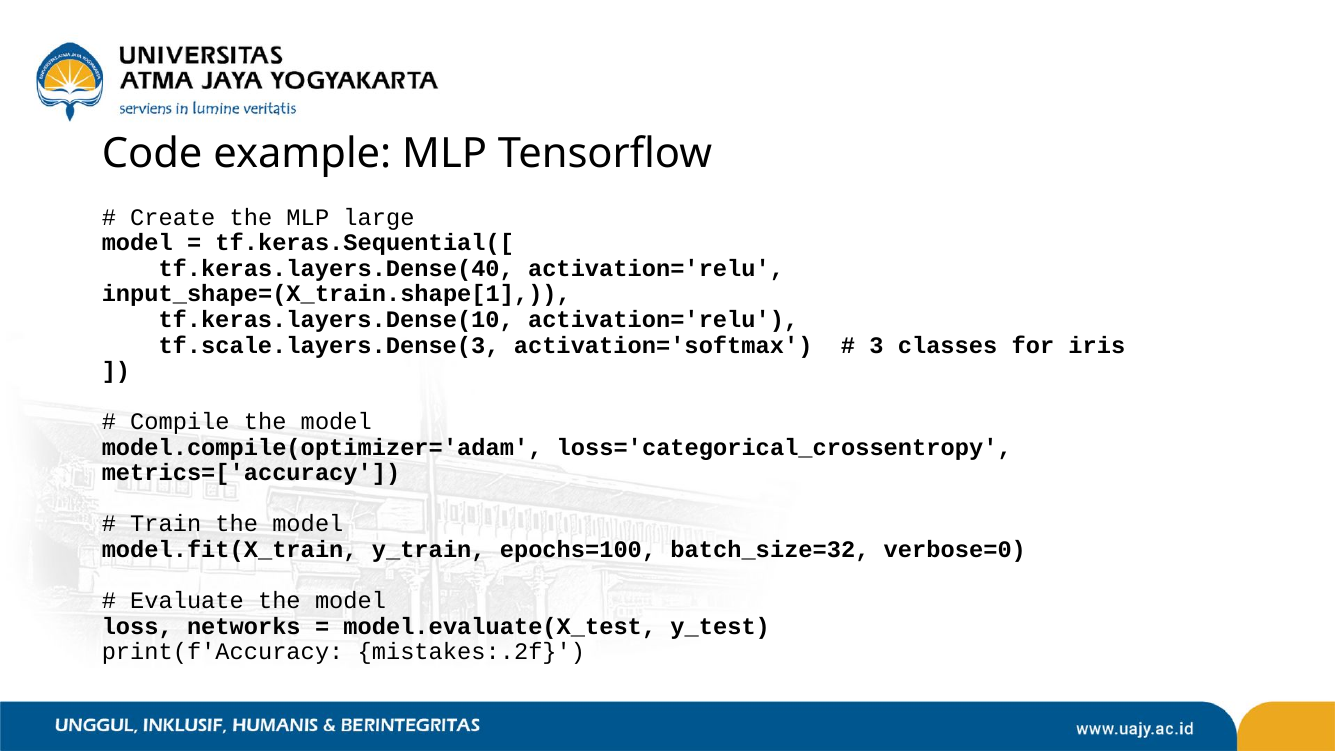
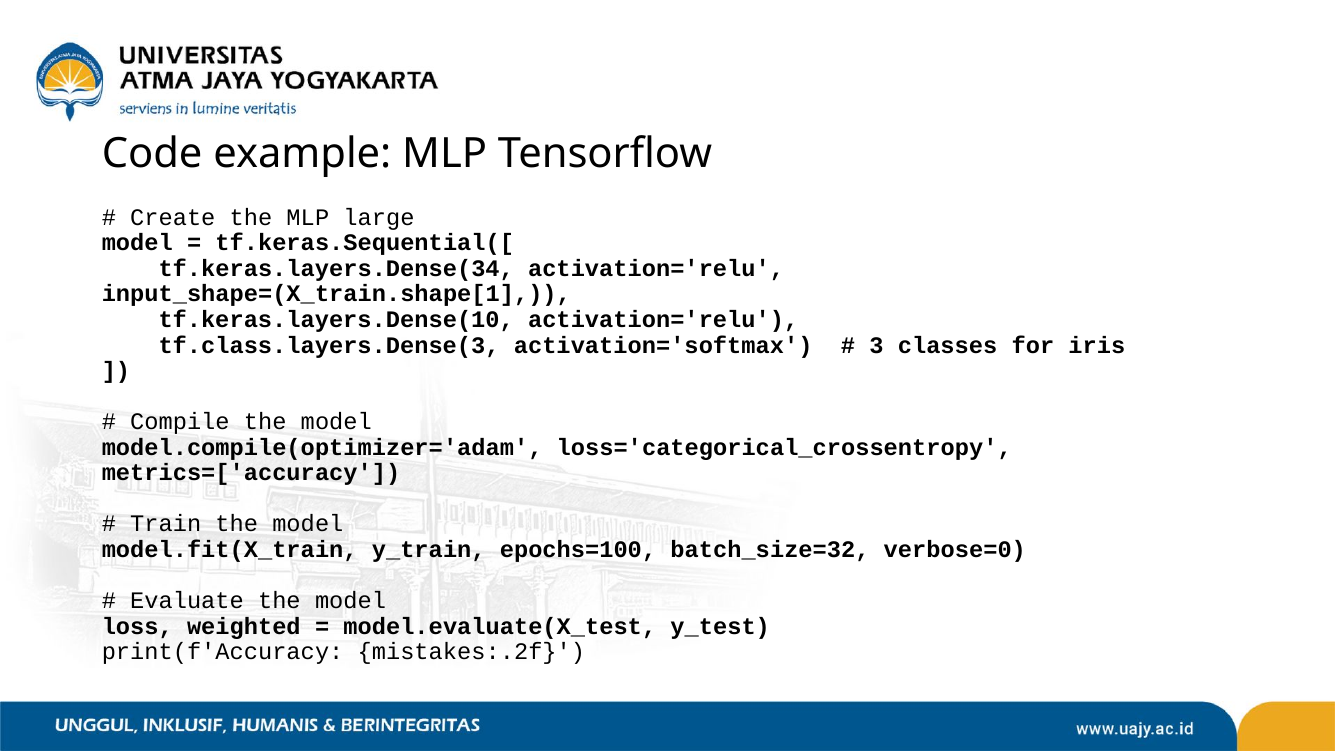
tf.keras.layers.Dense(40: tf.keras.layers.Dense(40 -> tf.keras.layers.Dense(34 (336, 269)
tf.scale.layers.Dense(3: tf.scale.layers.Dense(3 -> tf.class.layers.Dense(3 (329, 345)
networks: networks -> weighted (244, 626)
